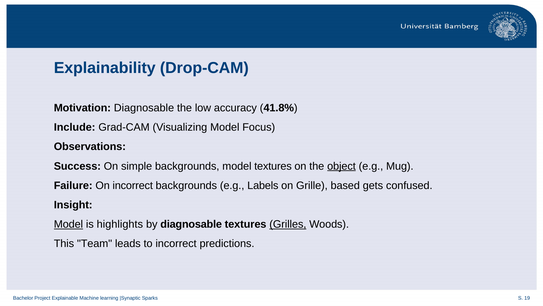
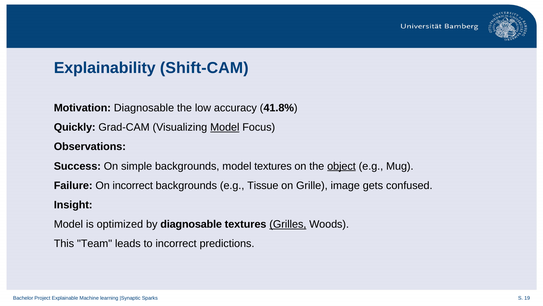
Drop-CAM: Drop-CAM -> Shift-CAM (204, 68)
Include: Include -> Quickly (75, 127)
Model underline: none -> present (225, 127)
Labels: Labels -> Tissue (263, 185)
based: based -> image (345, 185)
Model underline: present -> none (68, 224)
highlights: highlights -> optimized (120, 224)
